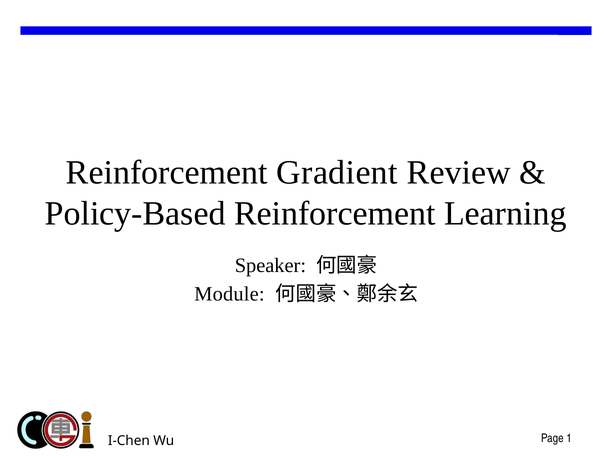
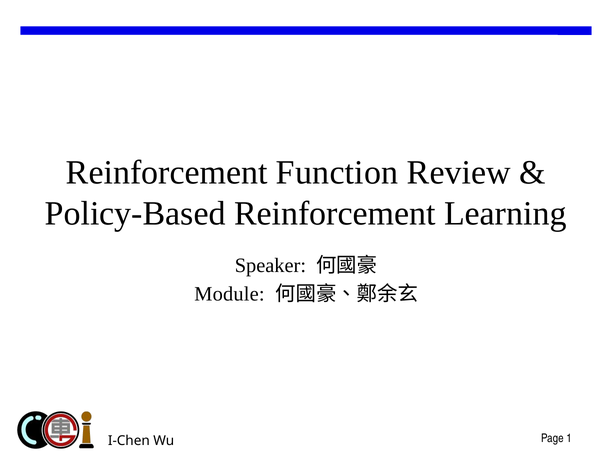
Gradient: Gradient -> Function (337, 173)
